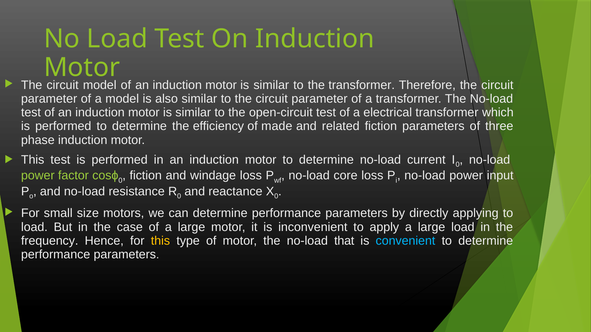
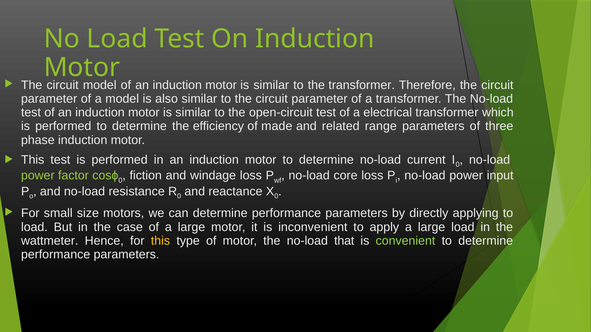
related fiction: fiction -> range (381, 126)
frequency: frequency -> wattmeter (50, 241)
convenient colour: light blue -> light green (405, 241)
